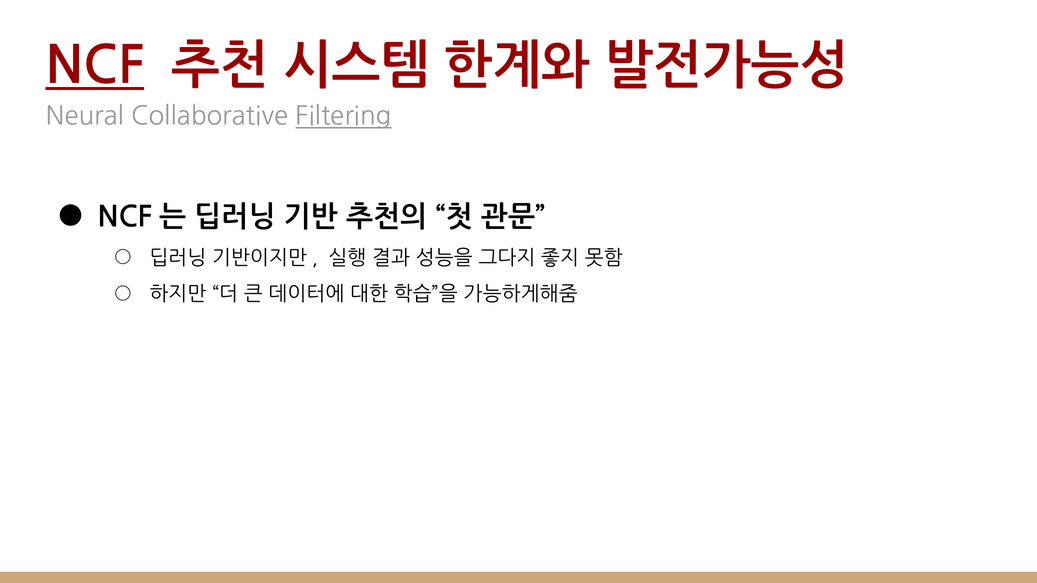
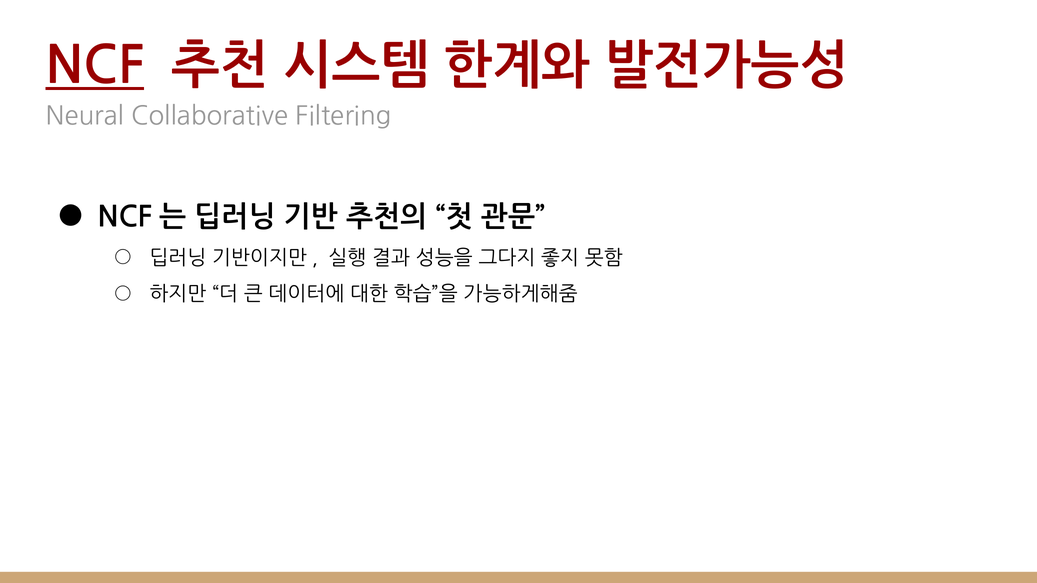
Filtering underline: present -> none (344, 116)
